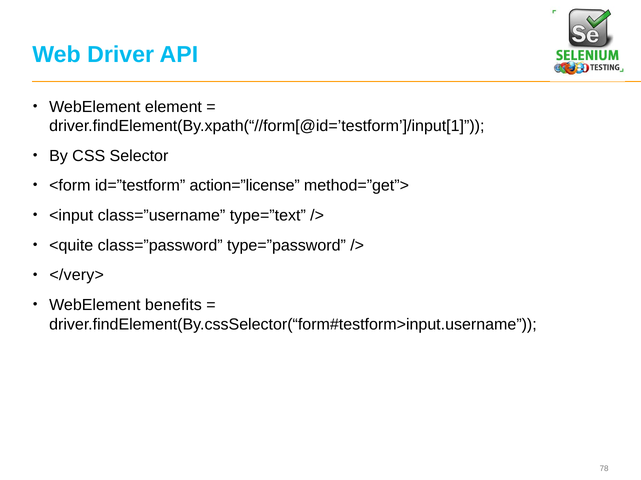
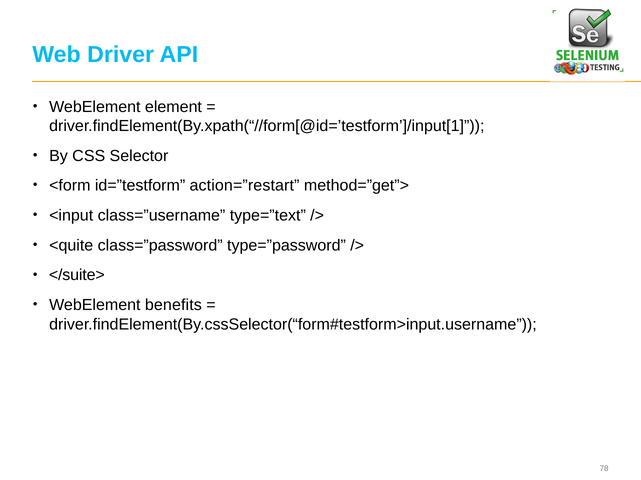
action=”license: action=”license -> action=”restart (245, 186)
</very>: </very> -> </suite> (77, 276)
